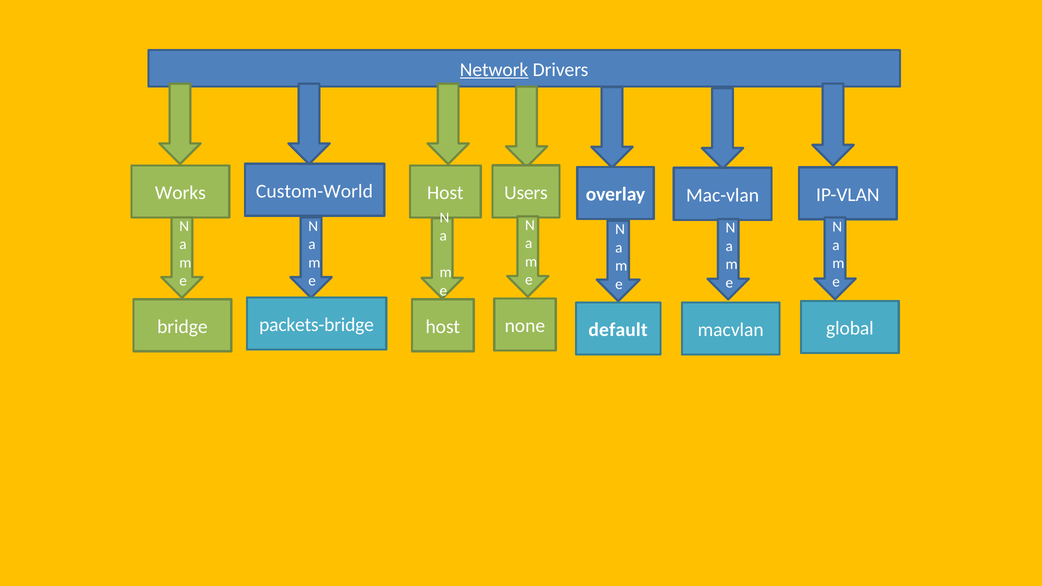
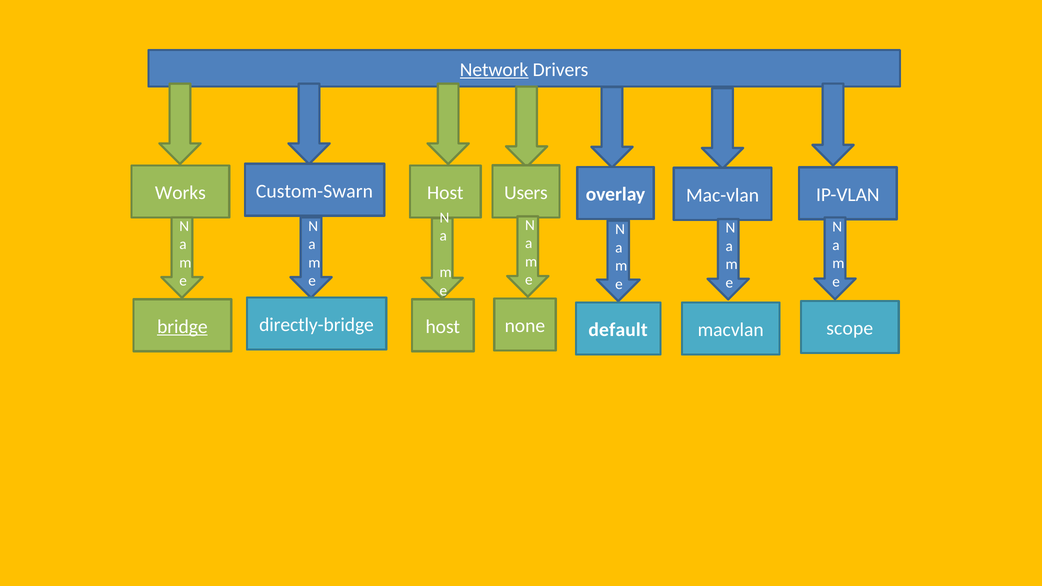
Custom-World: Custom-World -> Custom-Swarn (314, 191)
packets-bridge: packets-bridge -> directly-bridge (316, 325)
bridge underline: none -> present (182, 327)
global: global -> scope (850, 328)
